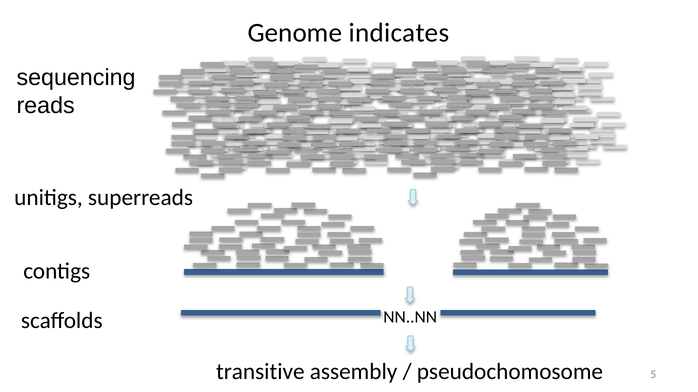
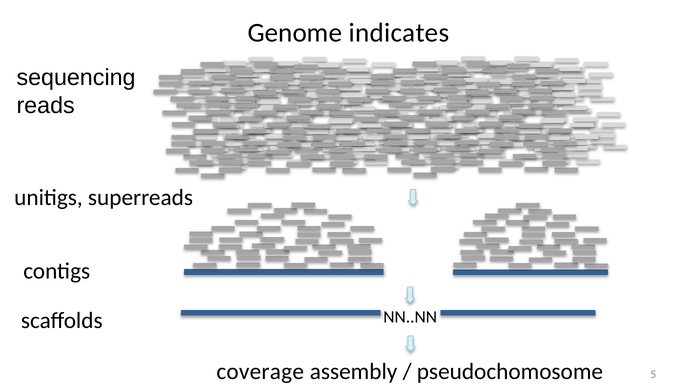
transitive: transitive -> coverage (260, 372)
